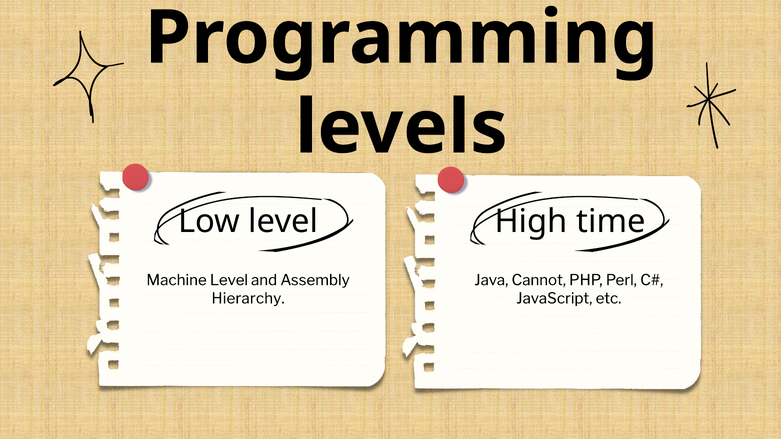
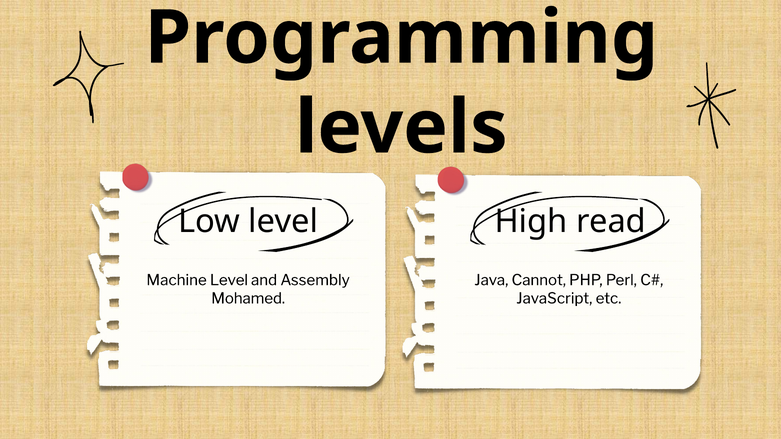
time: time -> read (611, 222)
Hierarchy: Hierarchy -> Mohamed (248, 299)
